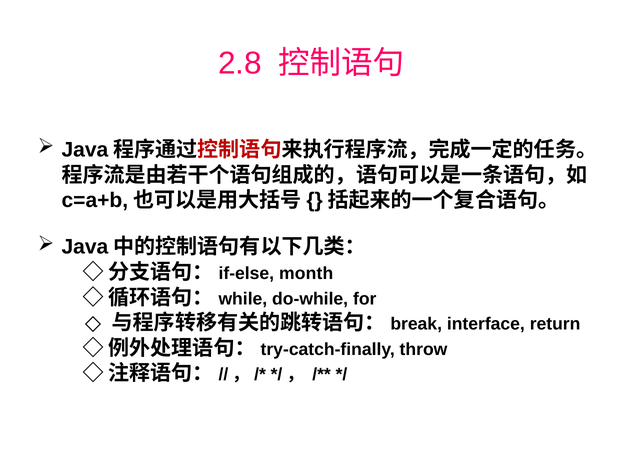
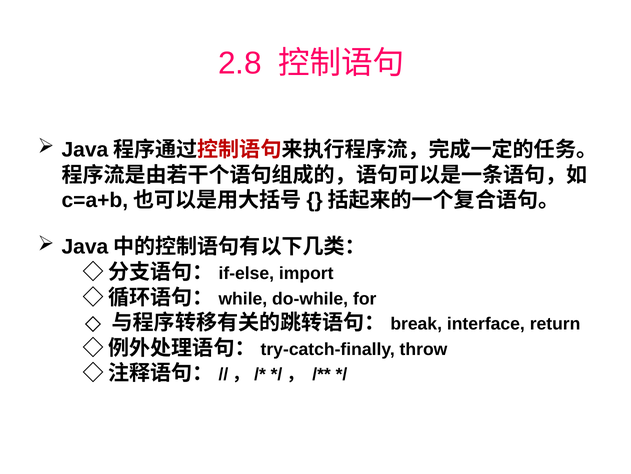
month: month -> import (306, 273)
